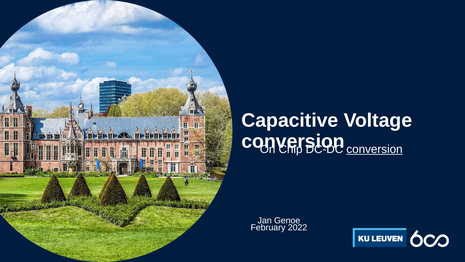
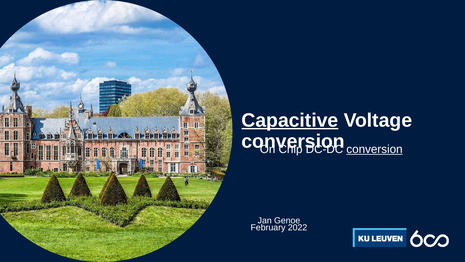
Capacitive underline: none -> present (290, 120)
